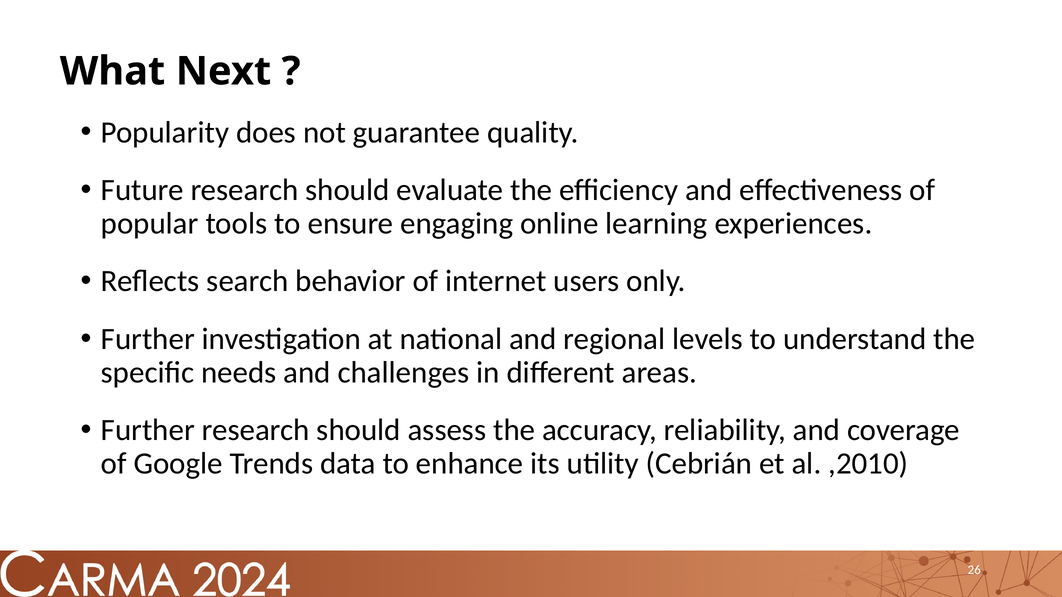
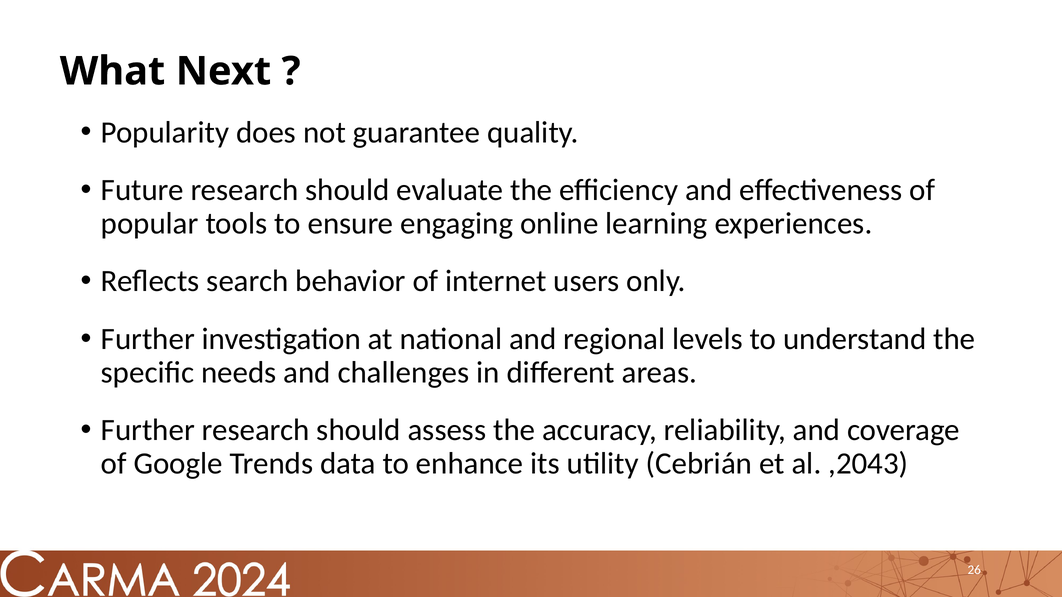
,2010: ,2010 -> ,2043 (868, 464)
